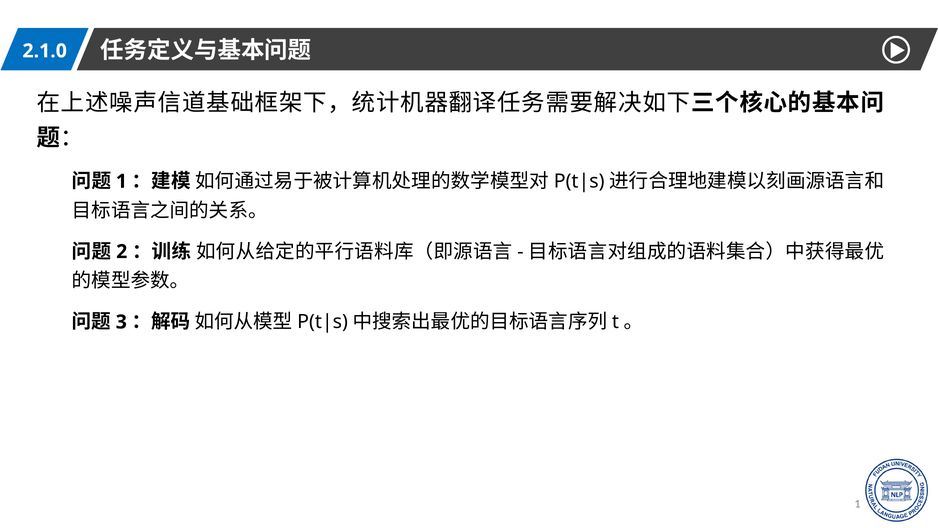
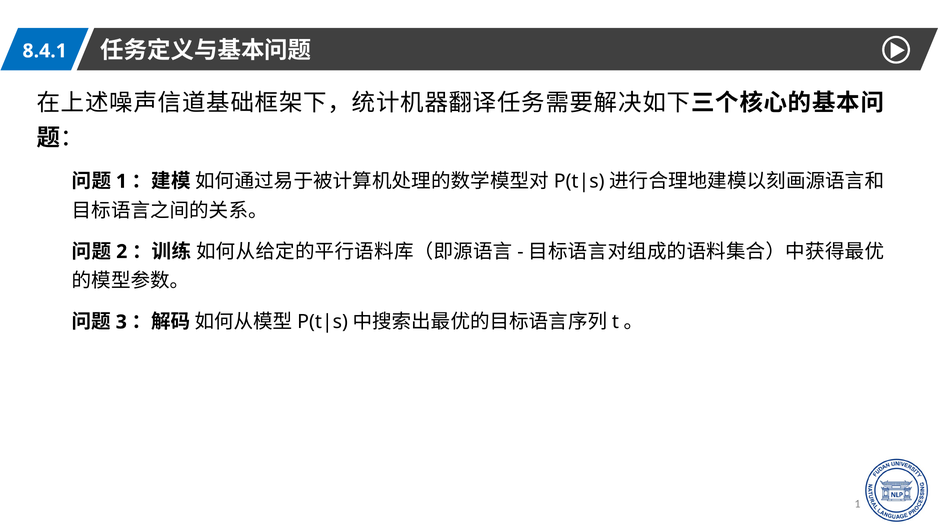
2.1.0: 2.1.0 -> 8.4.1 (45, 51)
